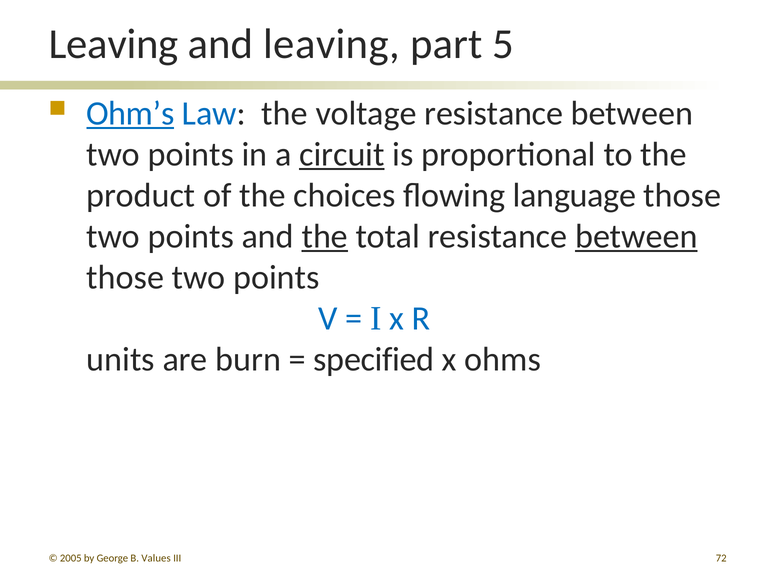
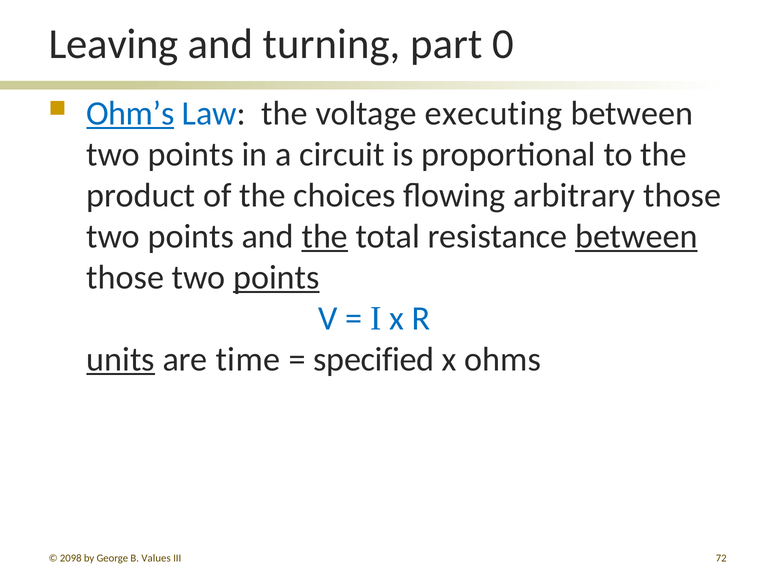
and leaving: leaving -> turning (332, 44)
5: 5 -> 0 (503, 44)
voltage resistance: resistance -> executing (494, 113)
circuit underline: present -> none (342, 154)
language: language -> arbitrary (574, 195)
points underline: none -> present (276, 277)
units underline: none -> present (121, 359)
burn: burn -> time (248, 359)
2005: 2005 -> 2098 (71, 558)
